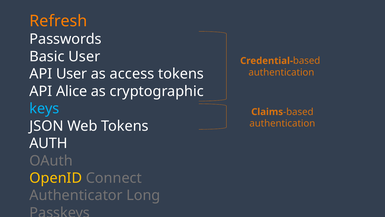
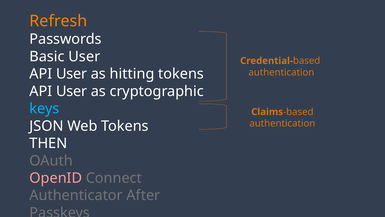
access: access -> hitting (132, 74)
Alice: Alice -> User (72, 91)
AUTH: AUTH -> THEN (48, 143)
OpenID colour: yellow -> pink (56, 178)
Long: Long -> After (143, 195)
